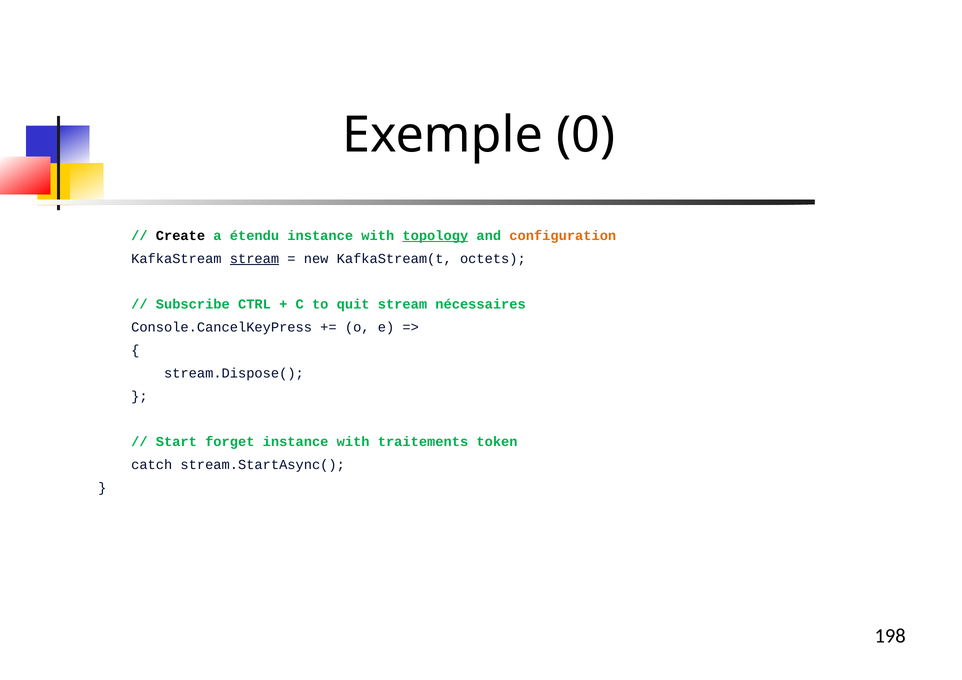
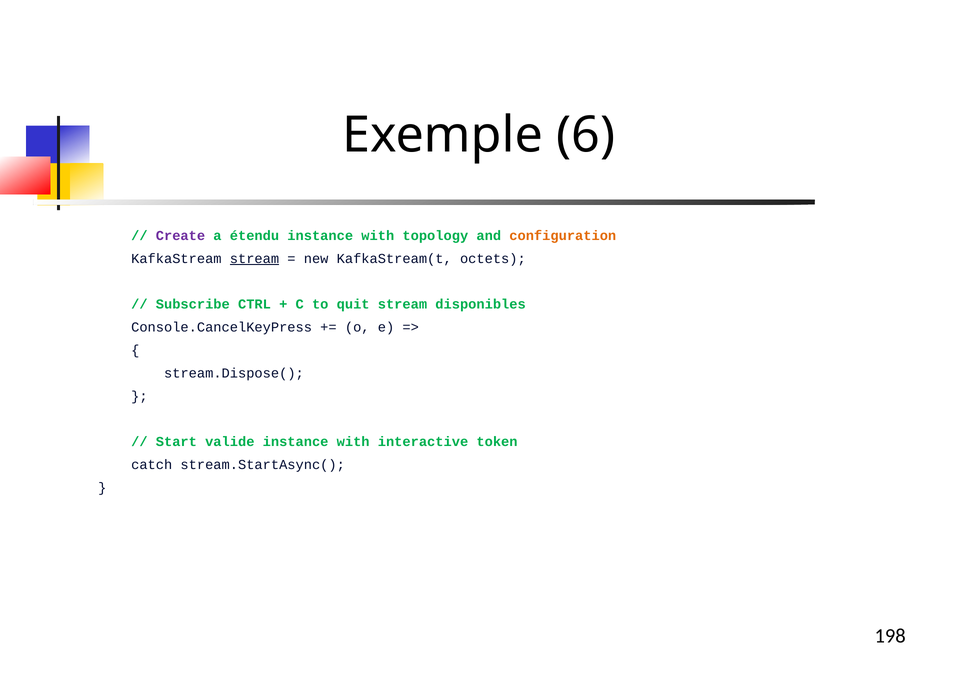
0: 0 -> 6 (586, 135)
Create colour: black -> purple (180, 236)
topology underline: present -> none (435, 236)
nécessaires: nécessaires -> disponibles (481, 304)
forget: forget -> valide (230, 442)
traitements: traitements -> interactive (423, 442)
